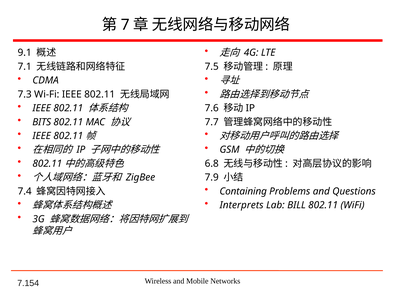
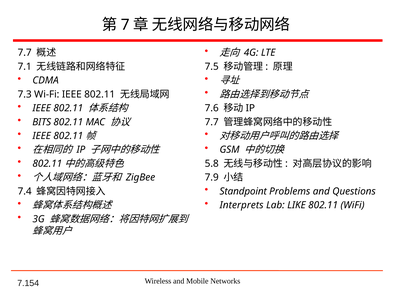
9.1: 9.1 -> 7.7 (25, 53)
6.8: 6.8 -> 5.8 (212, 163)
Containing: Containing -> Standpoint (243, 191)
BILL: BILL -> LIKE (296, 205)
